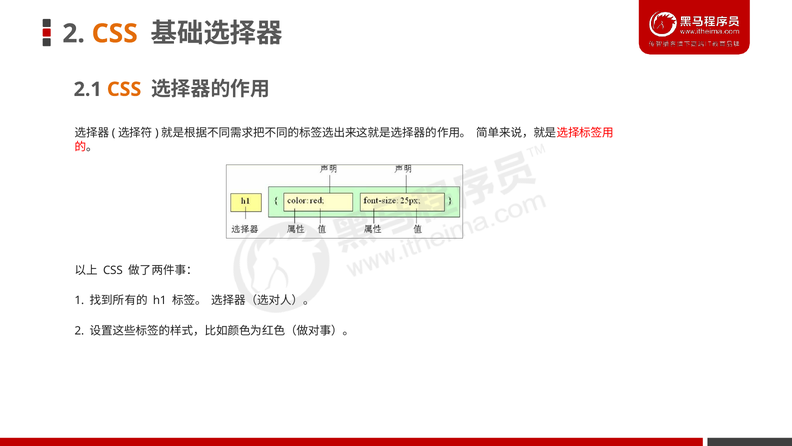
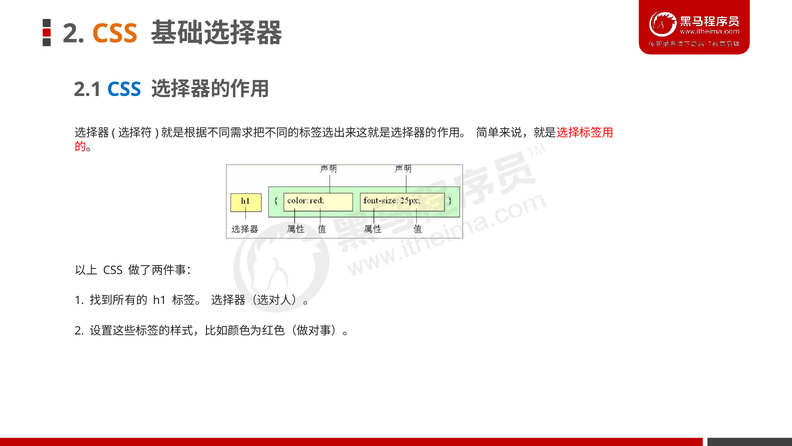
CSS colour: orange -> blue (124, 89)
